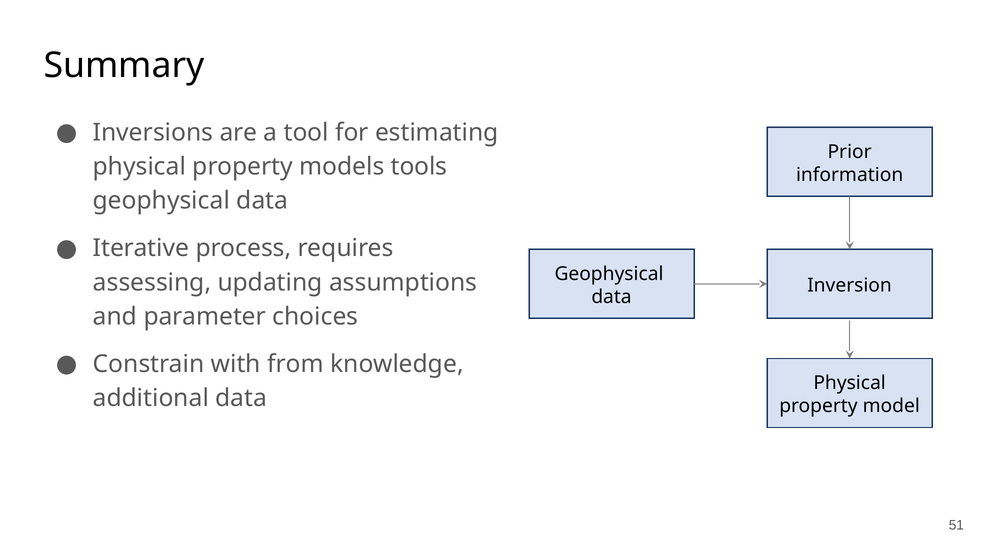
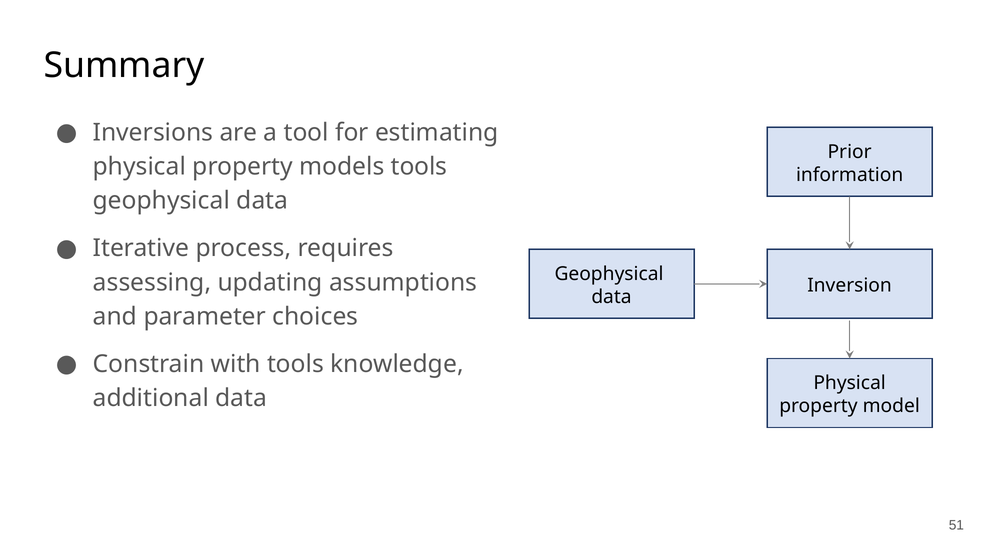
with from: from -> tools (295, 364)
